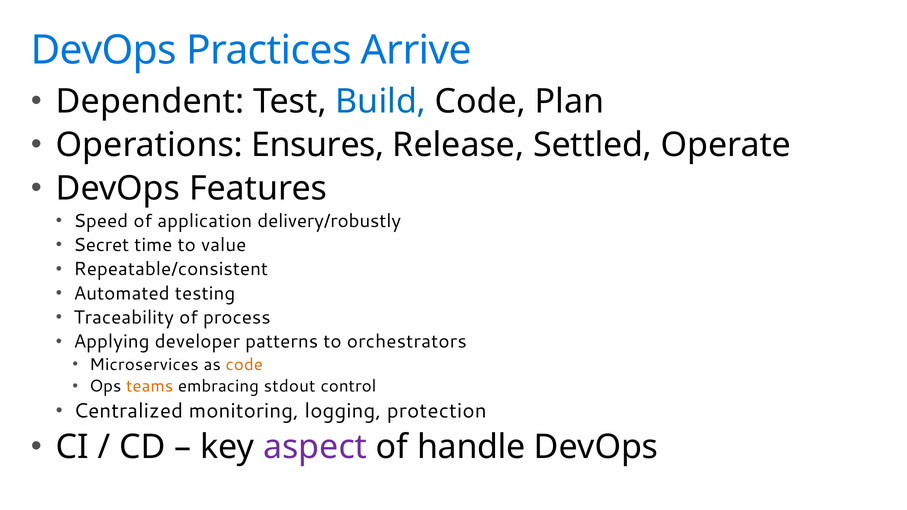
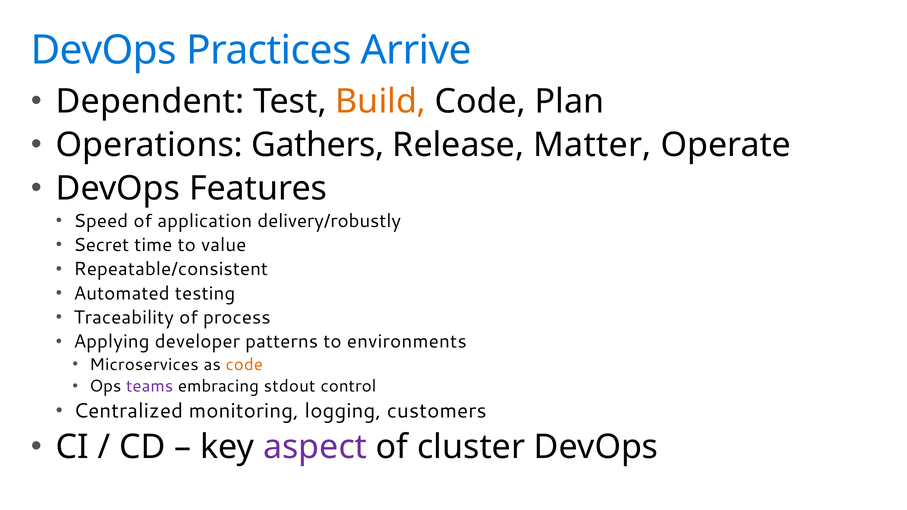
Build colour: blue -> orange (381, 101)
Ensures: Ensures -> Gathers (318, 145)
Settled: Settled -> Matter (592, 145)
orchestrators: orchestrators -> environments (407, 342)
teams colour: orange -> purple (150, 386)
protection: protection -> customers (437, 411)
handle: handle -> cluster (471, 447)
